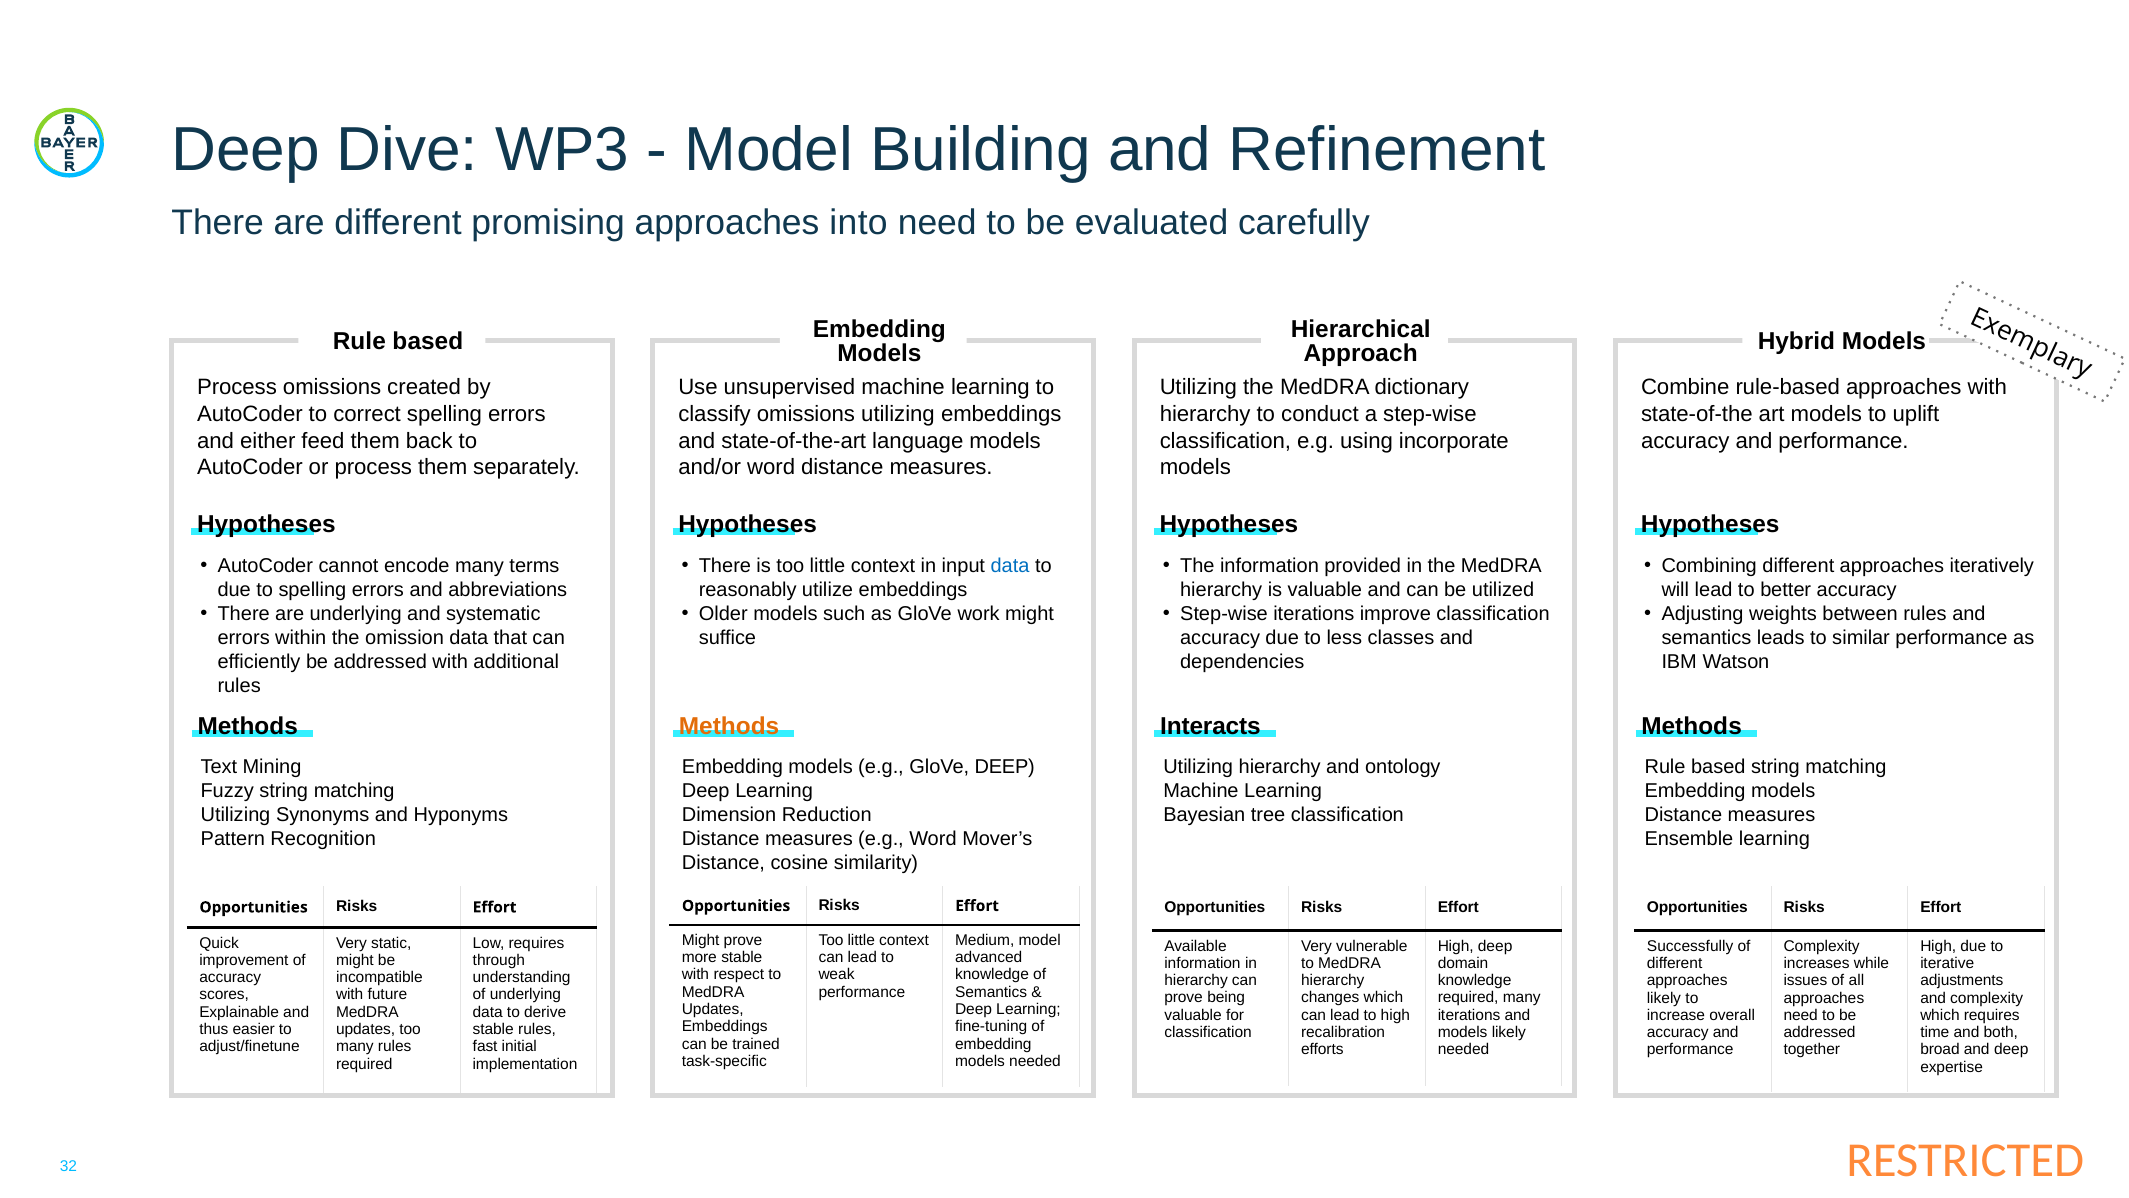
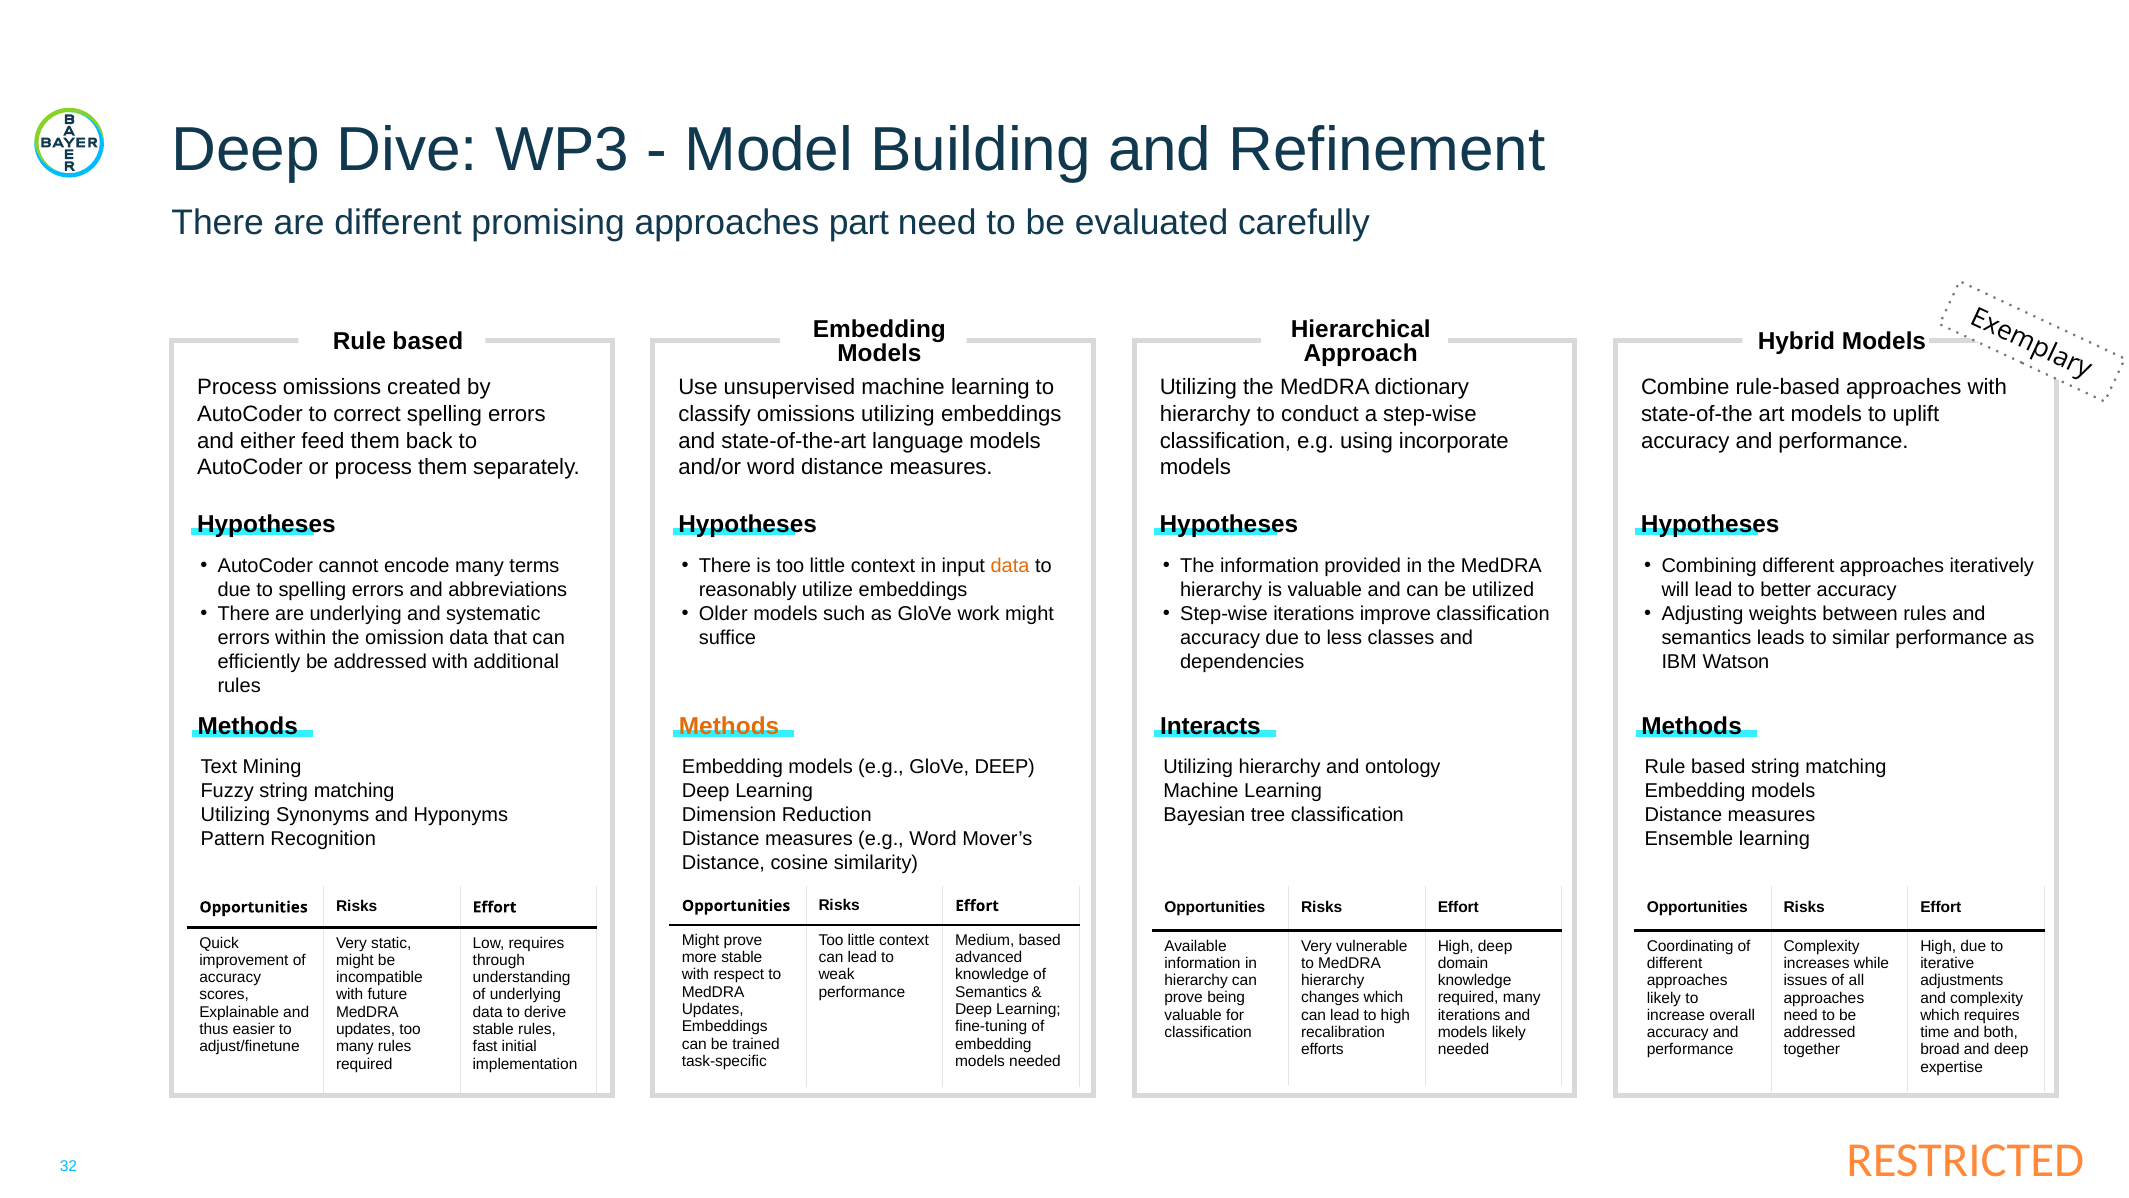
into: into -> part (859, 223)
data colour: blue -> orange (1010, 565)
Medium model: model -> based (1040, 940)
Successfully: Successfully -> Coordinating (1690, 946)
